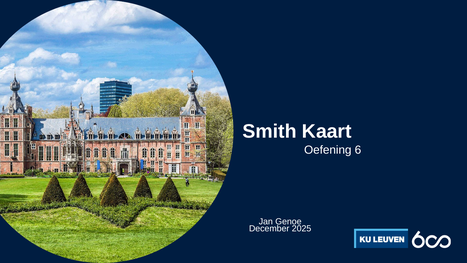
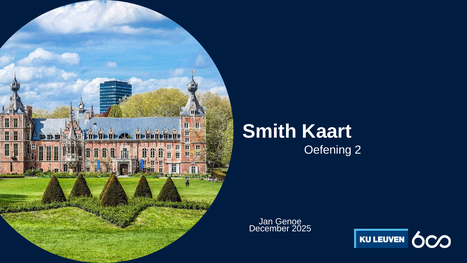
6: 6 -> 2 (358, 150)
